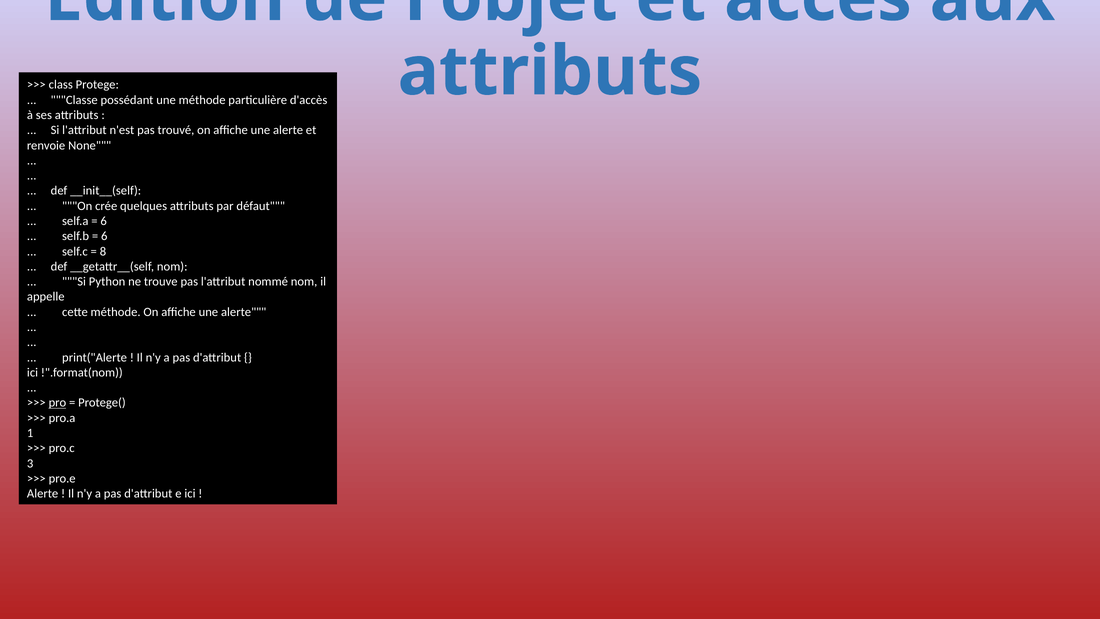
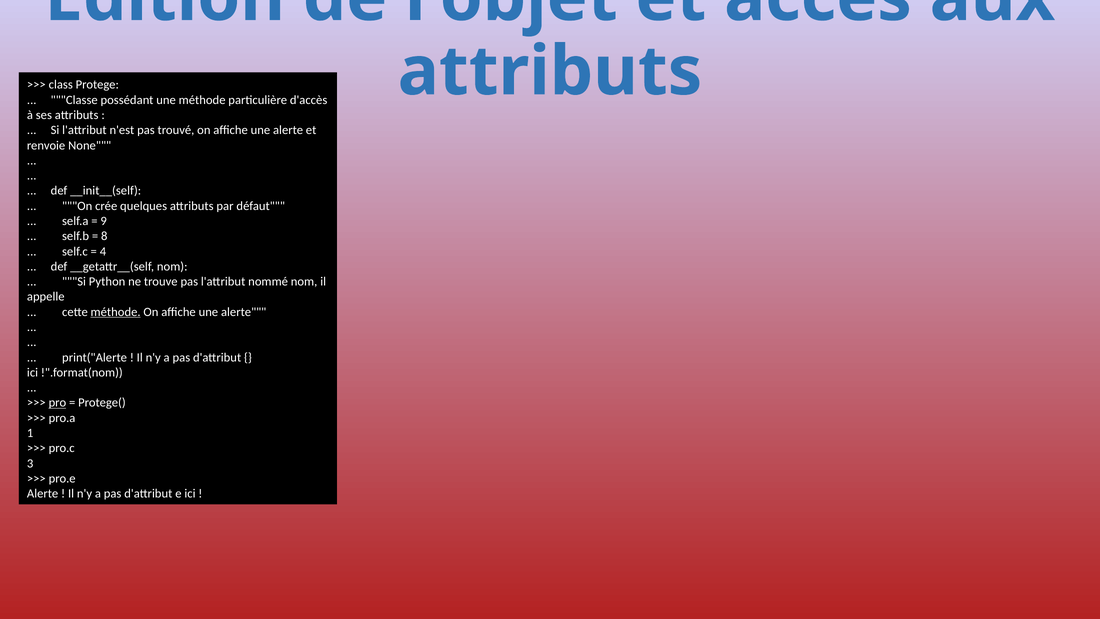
6: 6 -> 9 (104, 221)
6: 6 -> 8 (104, 236)
8: 8 -> 4 (103, 251)
méthode underline: none -> present (116, 312)
